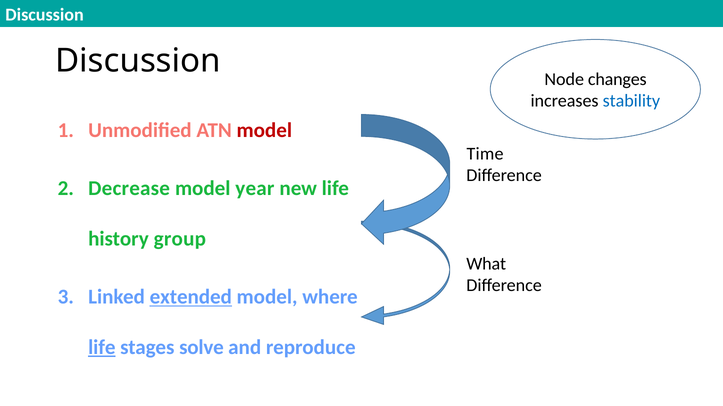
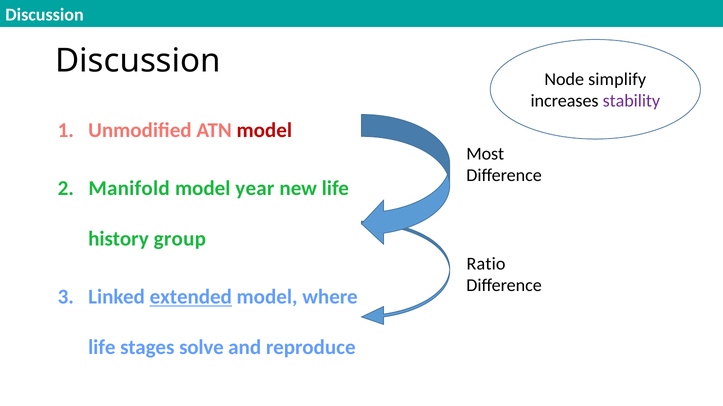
changes: changes -> simplify (617, 80)
stability colour: blue -> purple (631, 101)
Time: Time -> Most (485, 154)
Decrease: Decrease -> Manifold (129, 189)
What: What -> Ratio (486, 264)
life underline: present -> none (102, 348)
